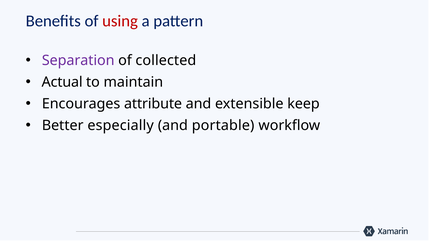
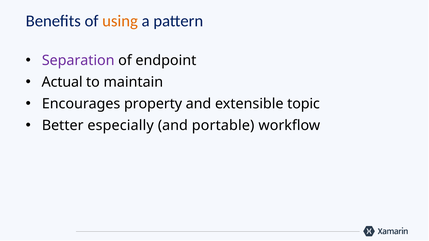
using colour: red -> orange (120, 21)
collected: collected -> endpoint (166, 61)
attribute: attribute -> property (153, 104)
keep: keep -> topic (304, 104)
